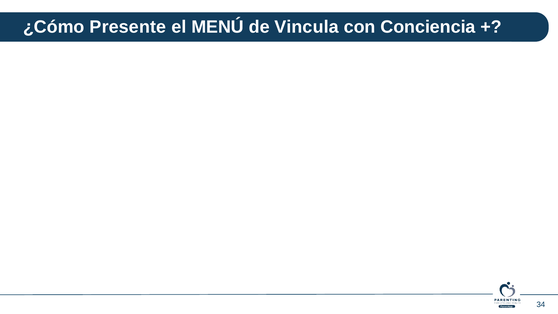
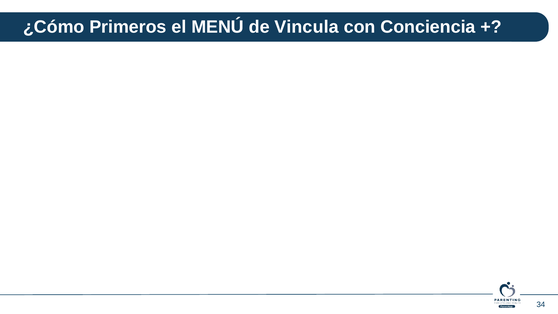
Presente: Presente -> Primeros (128, 27)
